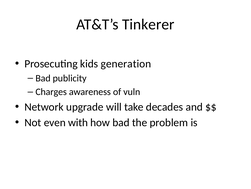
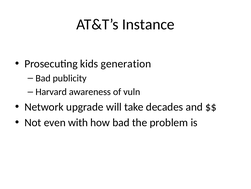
Tinkerer: Tinkerer -> Instance (148, 24)
Charges: Charges -> Harvard (51, 92)
